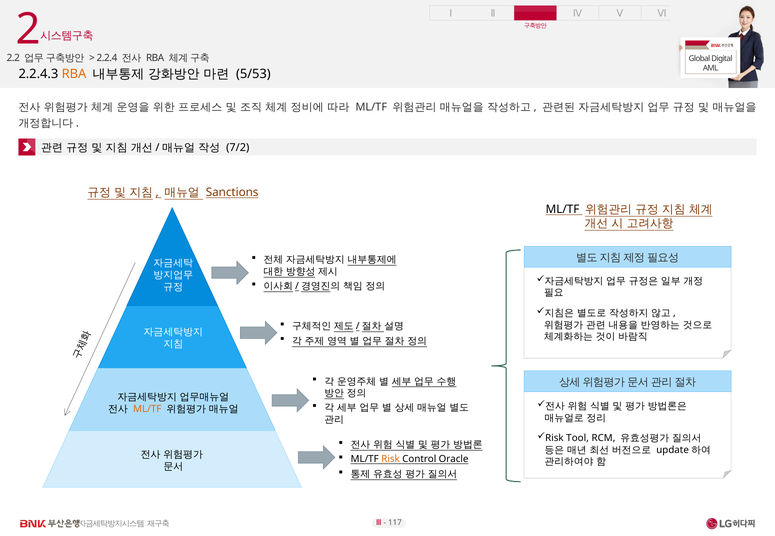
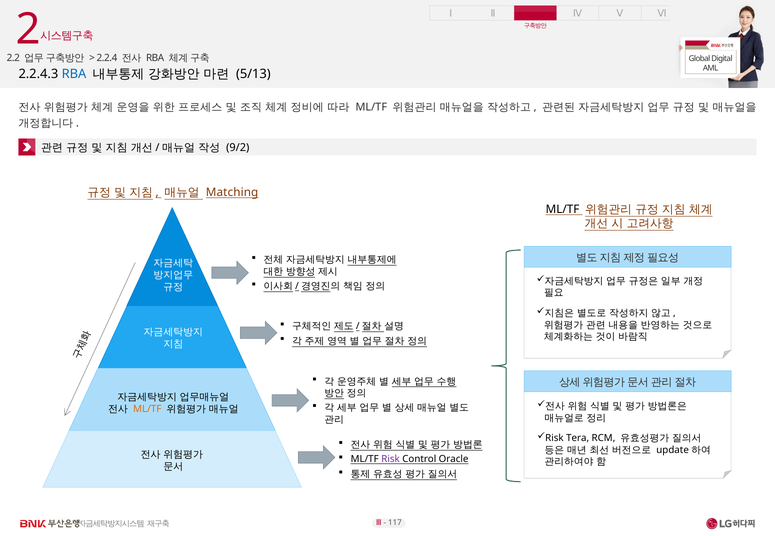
RBA colour: orange -> blue (74, 74)
5/53: 5/53 -> 5/13 (253, 74)
7/2: 7/2 -> 9/2 (238, 148)
Sanctions: Sanctions -> Matching (232, 192)
Tool: Tool -> Tera (578, 439)
Risk colour: orange -> purple (391, 460)
